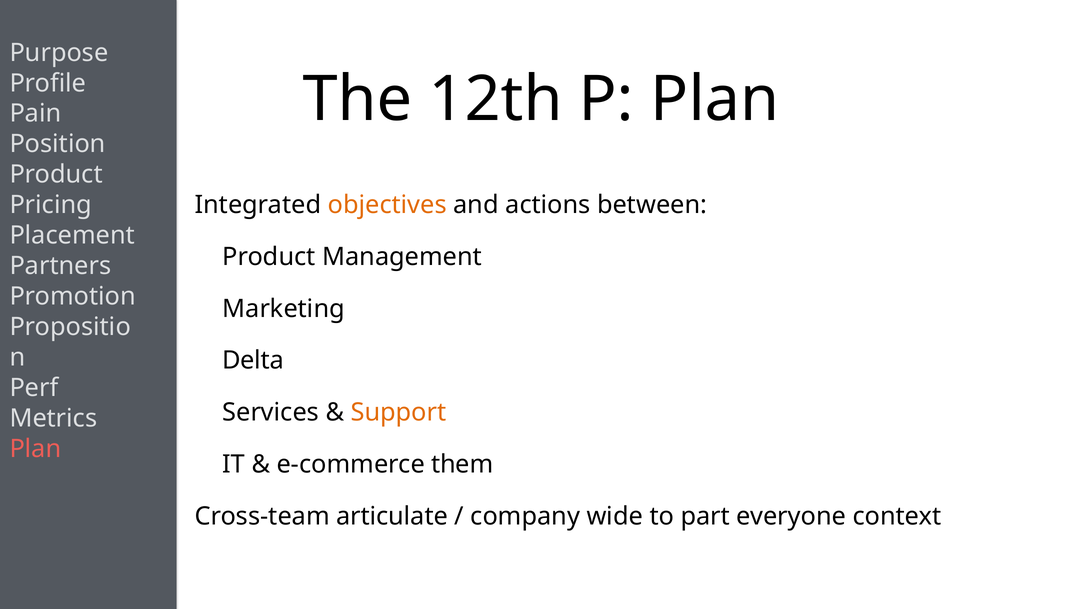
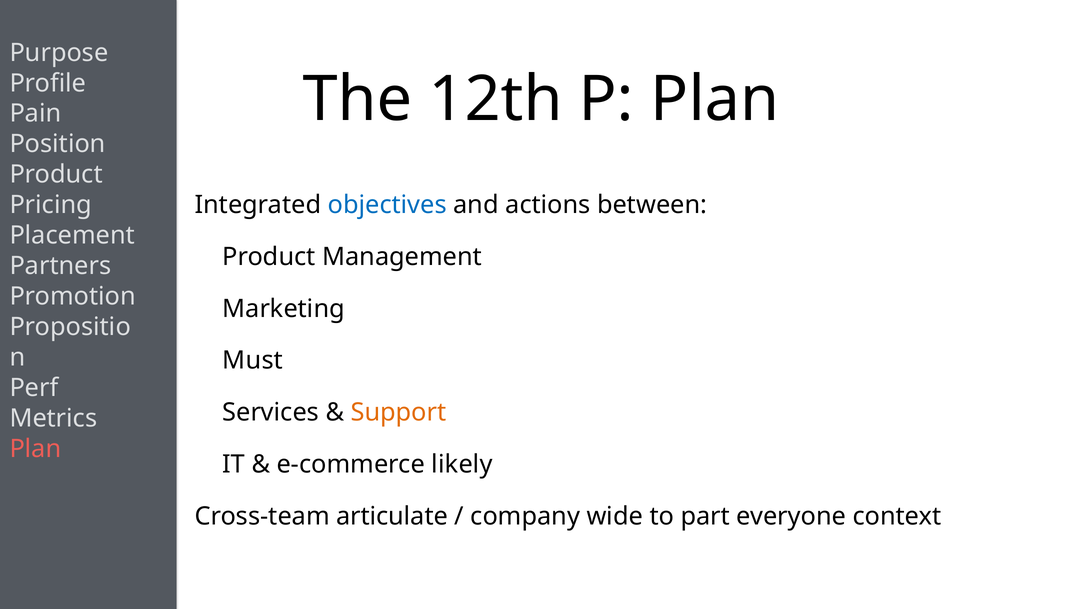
objectives colour: orange -> blue (387, 205)
Delta: Delta -> Must (253, 360)
them: them -> likely (462, 464)
